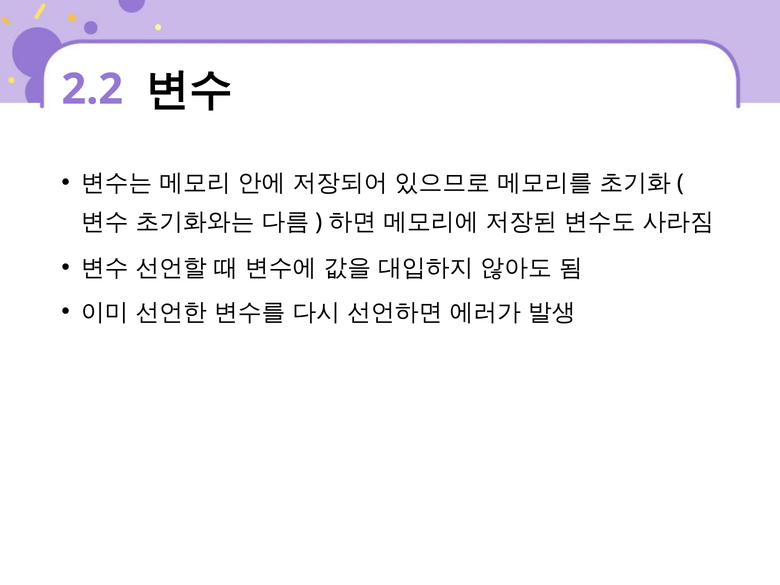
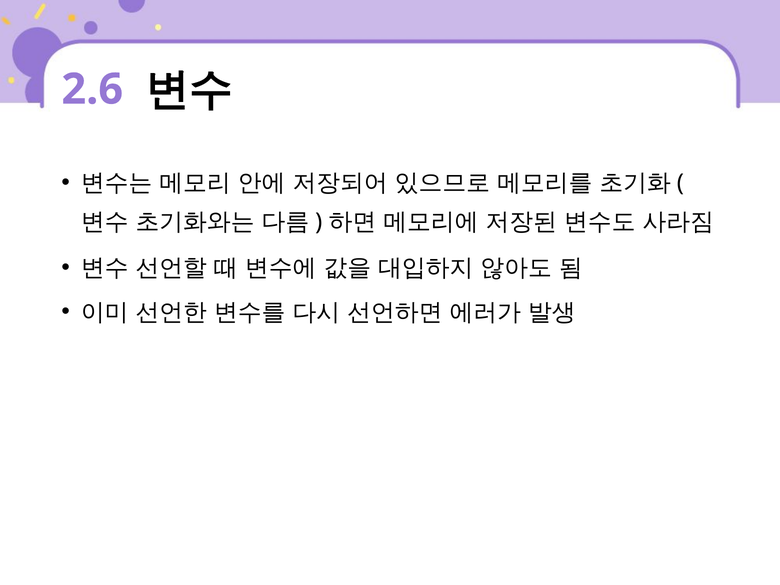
2.2: 2.2 -> 2.6 (92, 89)
